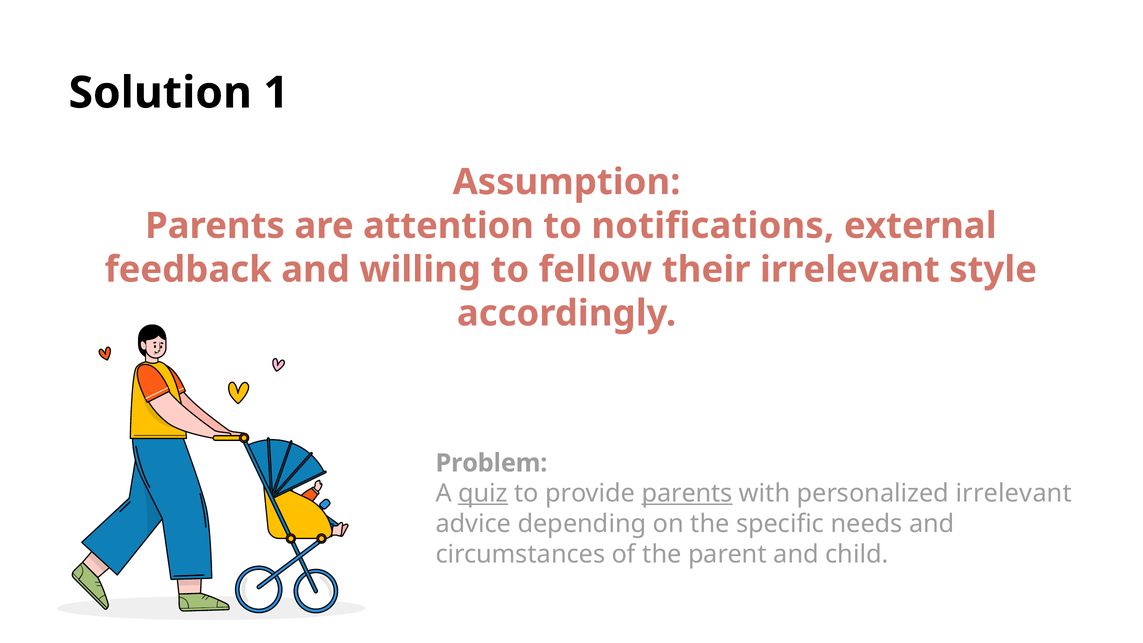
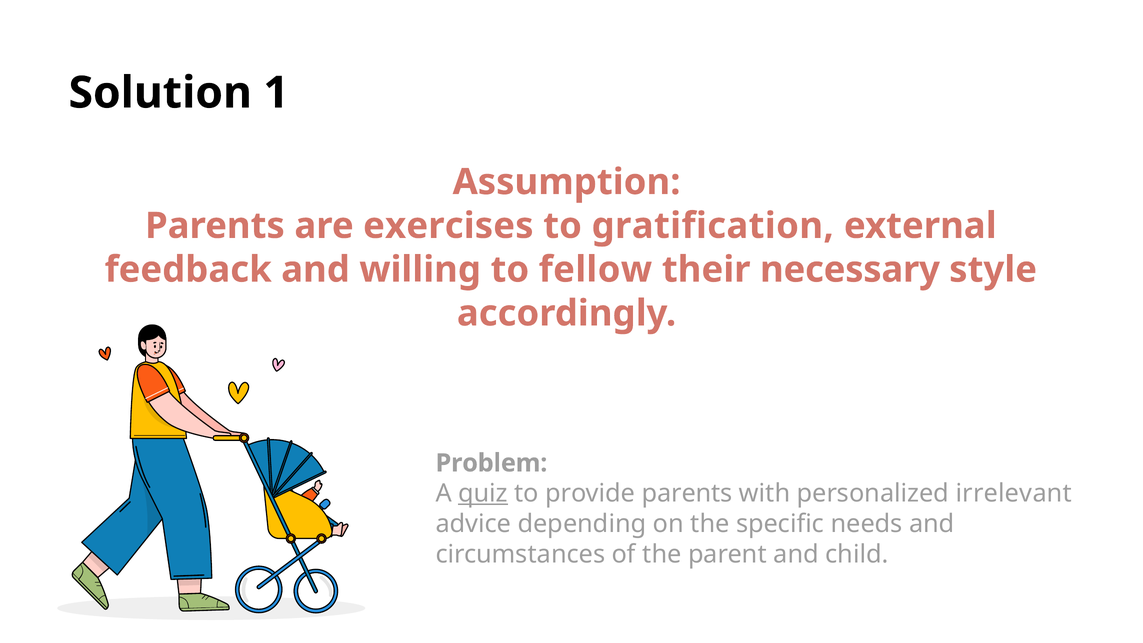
attention: attention -> exercises (448, 226)
notifications: notifications -> gratification (713, 226)
their irrelevant: irrelevant -> necessary (850, 270)
parents underline: present -> none (687, 494)
